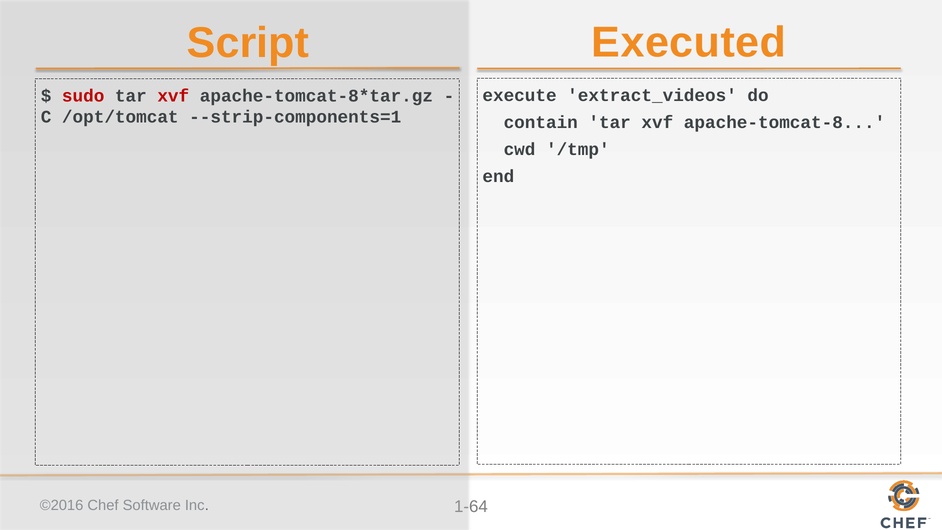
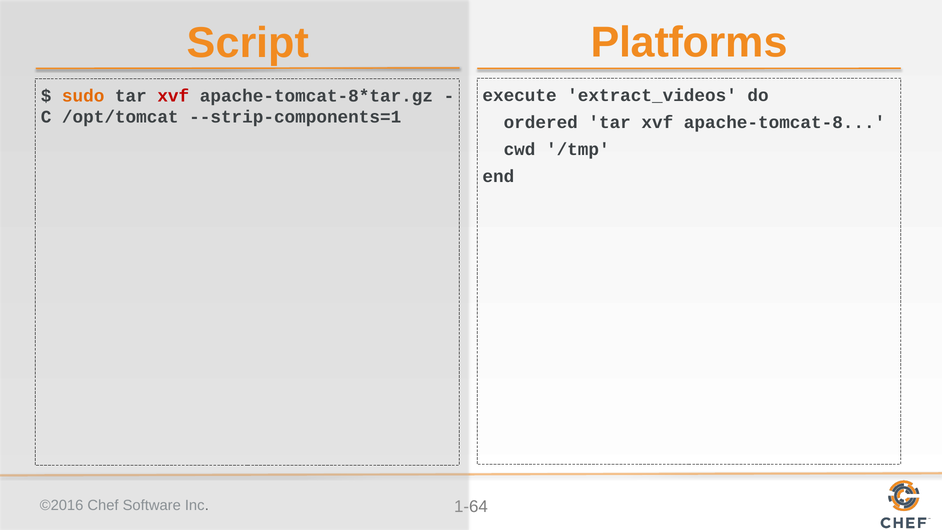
Executed: Executed -> Platforms (689, 42)
sudo colour: red -> orange (83, 96)
contain: contain -> ordered (541, 122)
